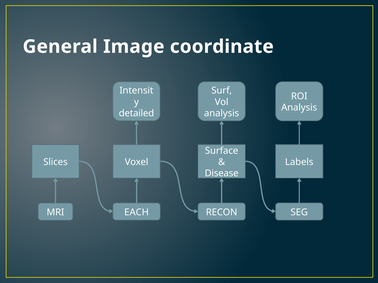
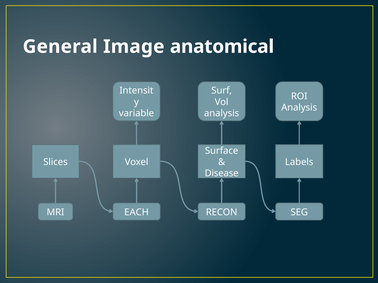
coordinate: coordinate -> anatomical (222, 47)
detailed: detailed -> variable (136, 113)
